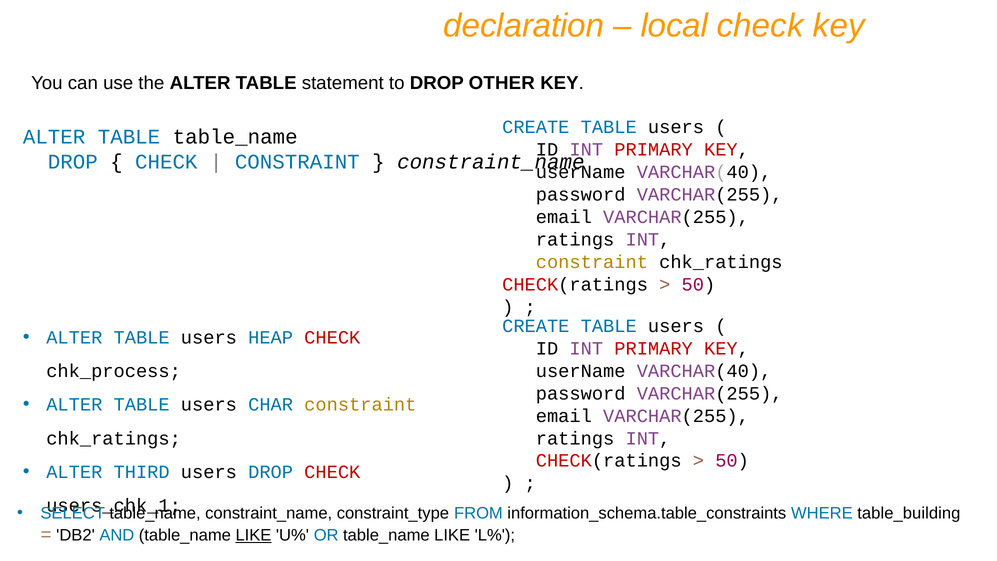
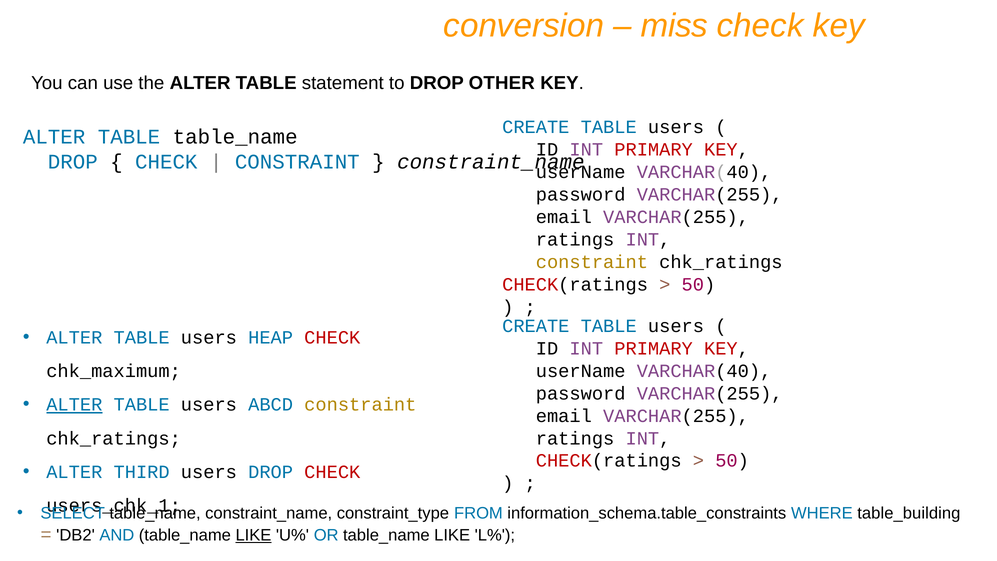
declaration: declaration -> conversion (524, 26)
local: local -> miss (674, 26)
chk_process: chk_process -> chk_maximum (114, 371)
ALTER underline: none -> present (74, 405)
CHAR: CHAR -> ABCD (271, 405)
